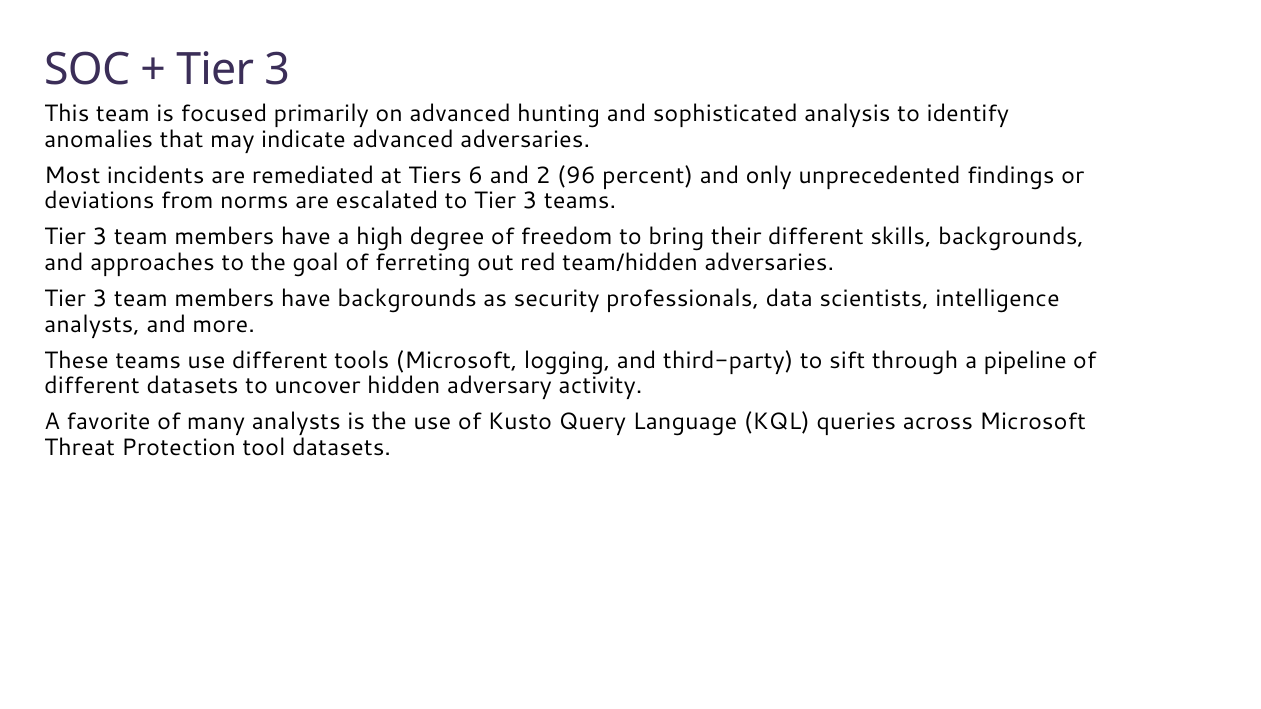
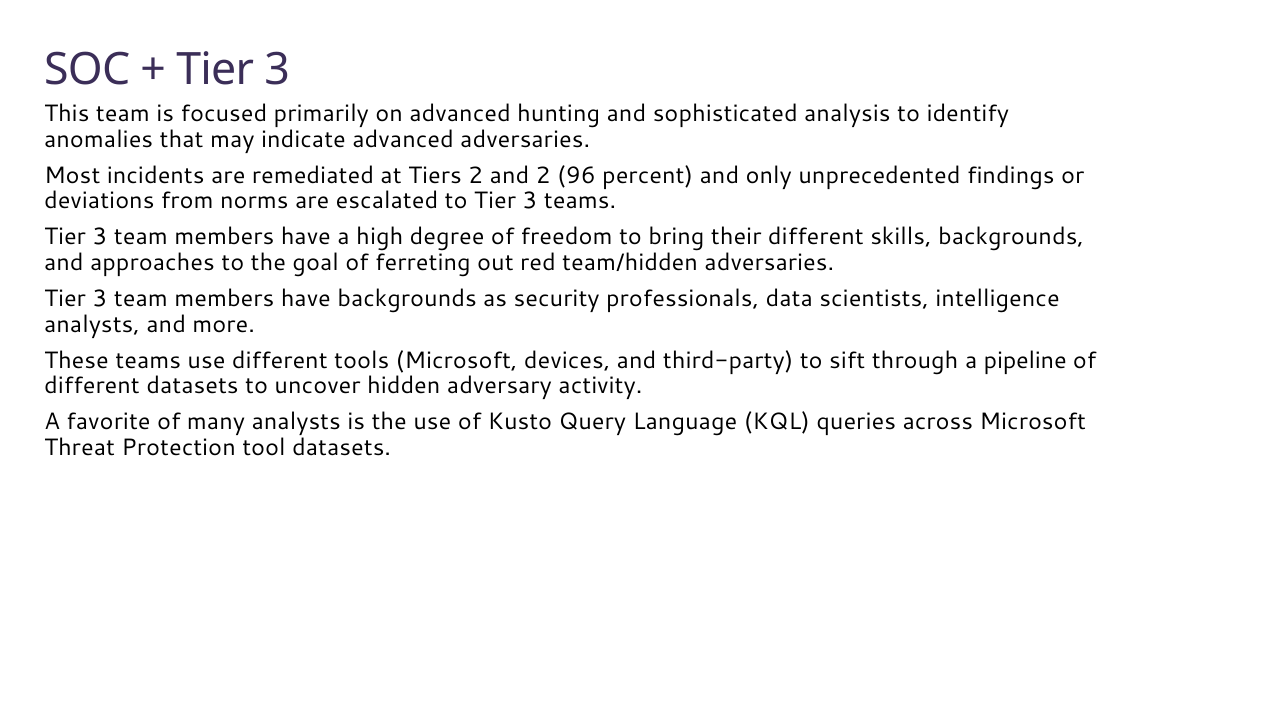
Tiers 6: 6 -> 2 (476, 176)
logging: logging -> devices (567, 360)
